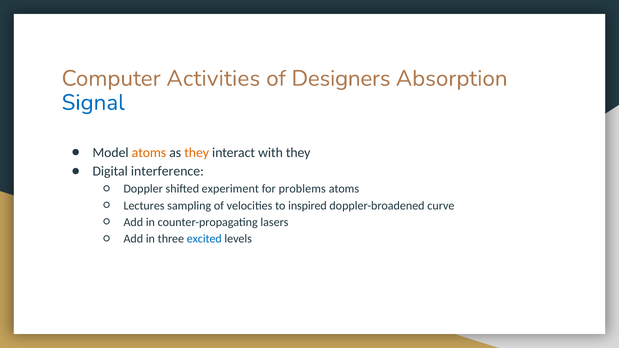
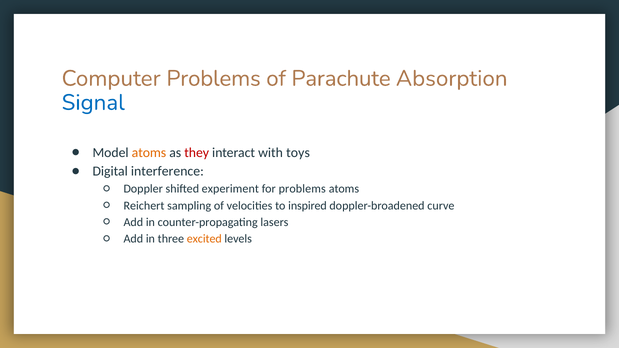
Computer Activities: Activities -> Problems (214, 78)
Designers: Designers -> Parachute (341, 78)
they colour: orange -> red (197, 153)
with they: they -> toys (298, 153)
Lectures: Lectures -> Reichert (144, 206)
excited colour: blue -> orange (204, 239)
